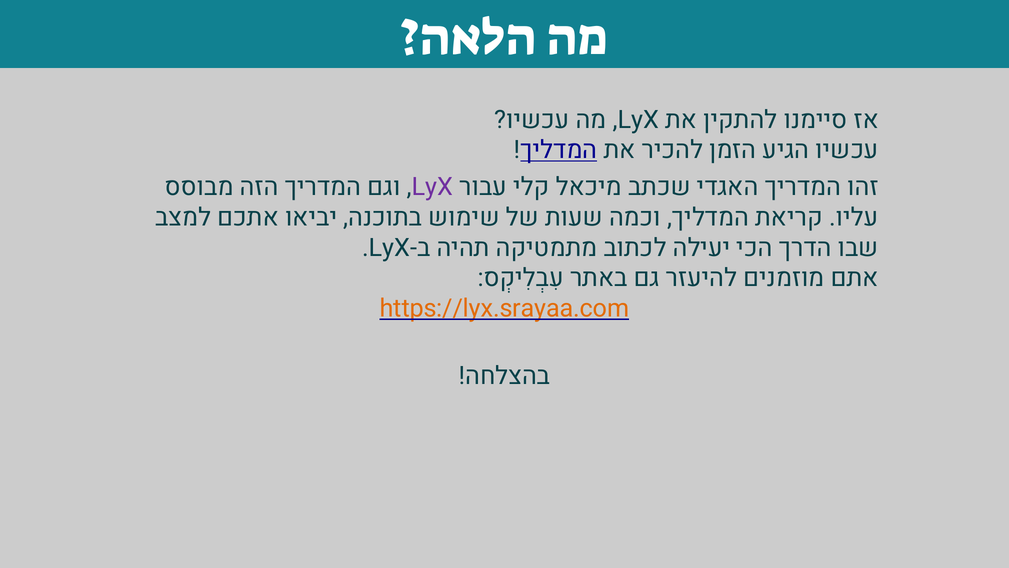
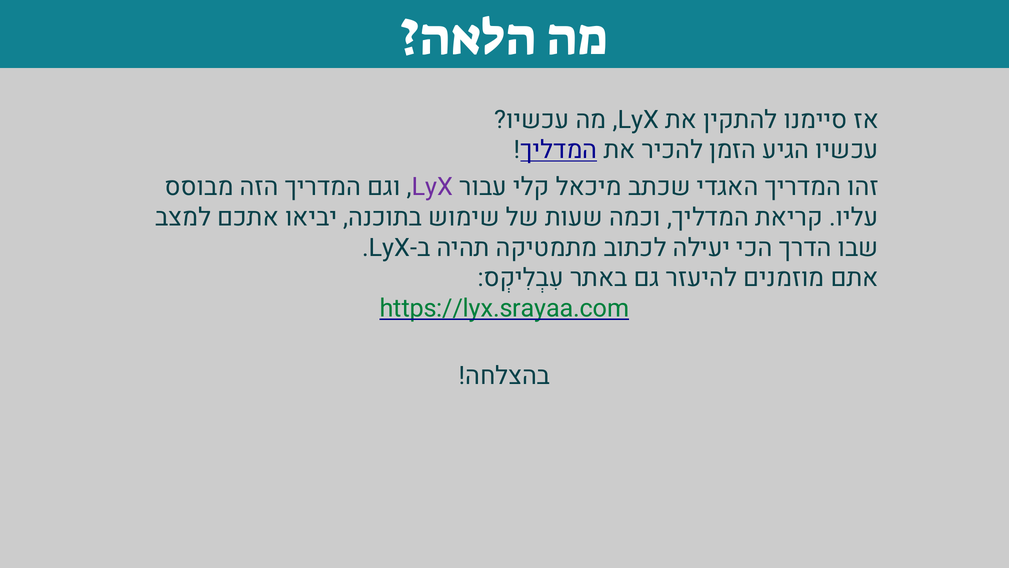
https://lyx.srayaa.com colour: orange -> green (504, 308)
